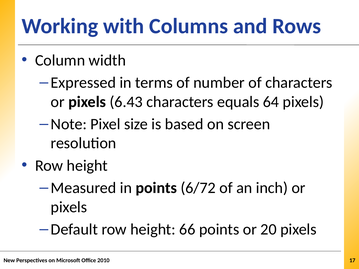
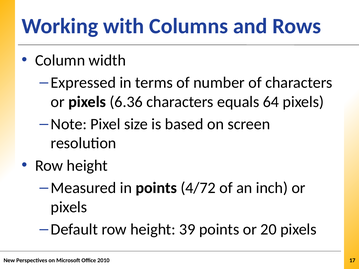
6.43: 6.43 -> 6.36 (126, 102)
6/72: 6/72 -> 4/72 (198, 188)
66: 66 -> 39 (187, 230)
